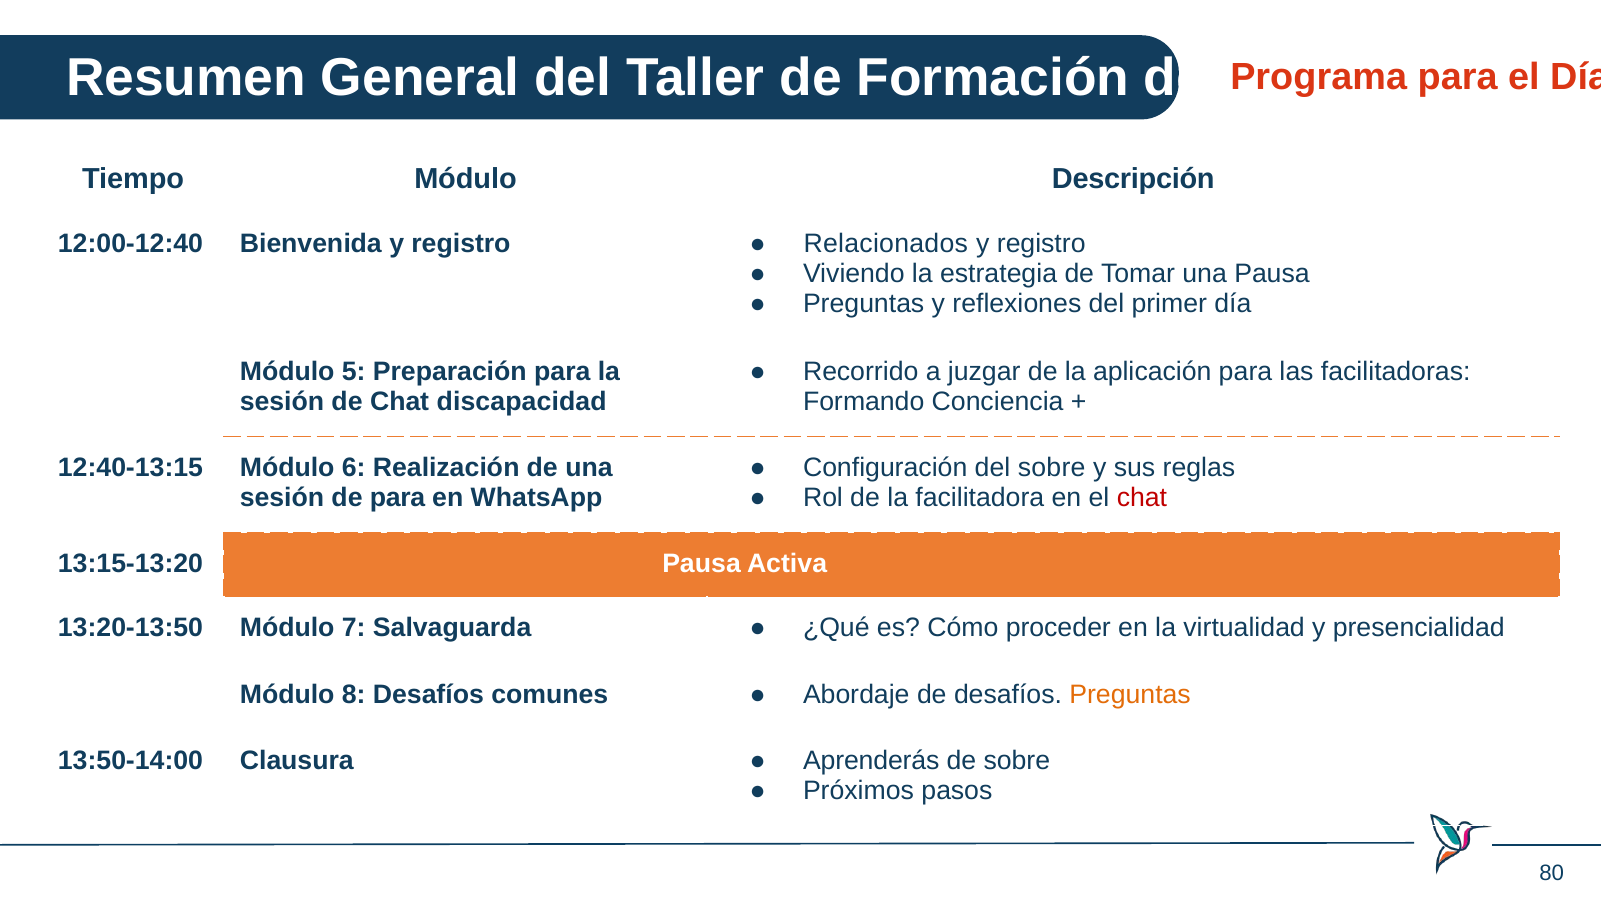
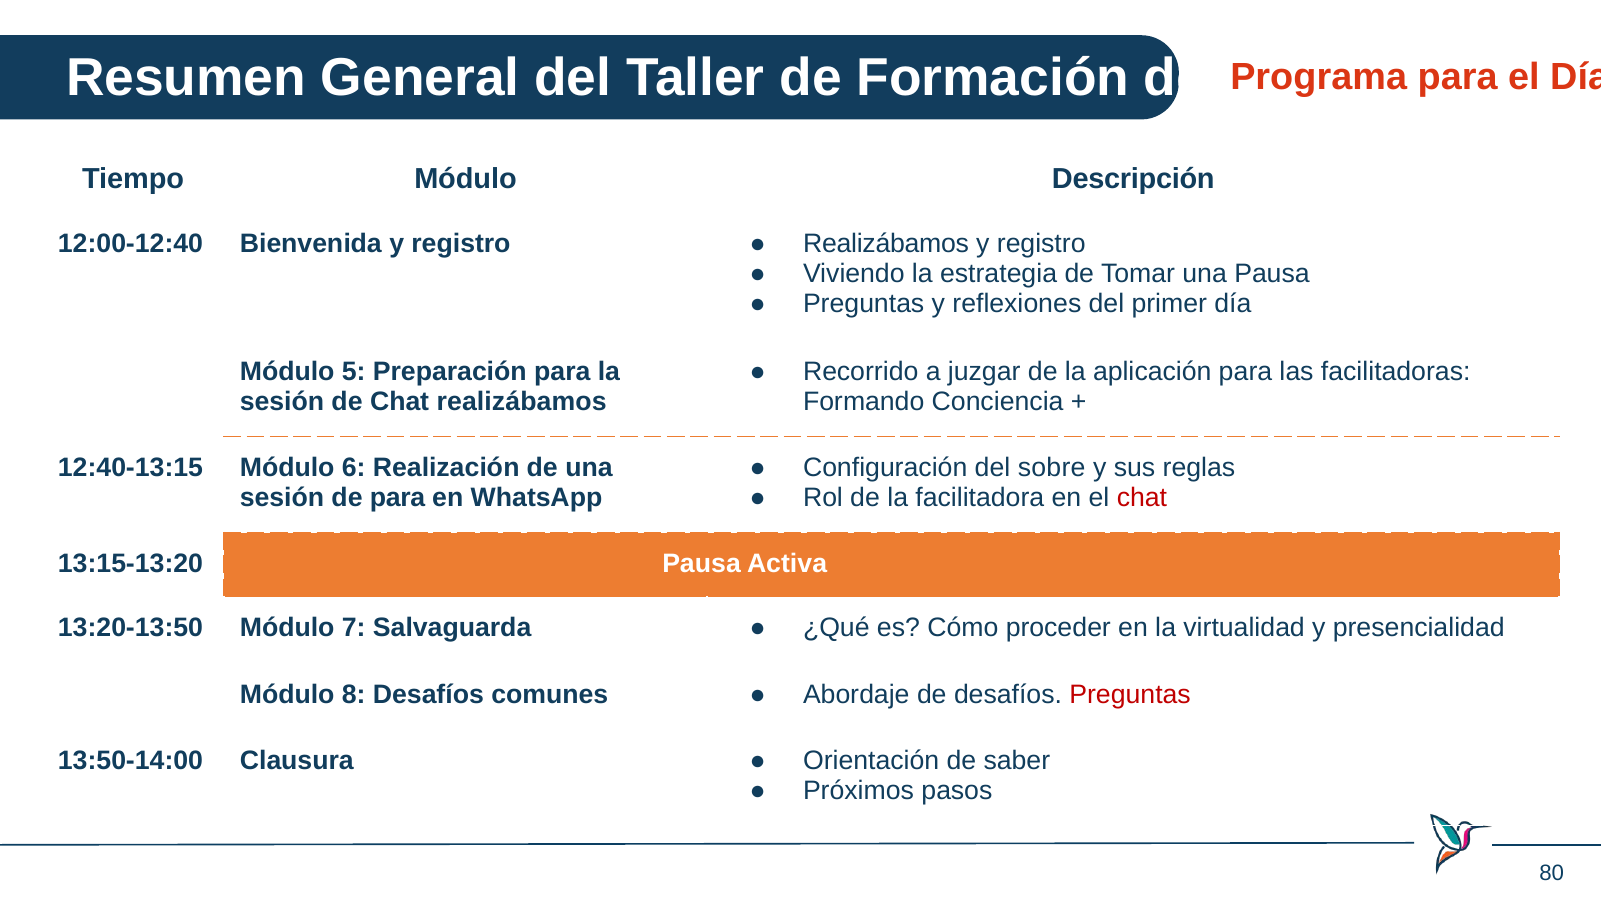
Relacionados: Relacionados -> Realizábamos (886, 244)
Chat discapacidad: discapacidad -> realizábamos (522, 402)
Preguntas colour: orange -> red (1130, 695)
Aprenderás: Aprenderás -> Orientación (871, 762)
de sobre: sobre -> saber (1017, 762)
